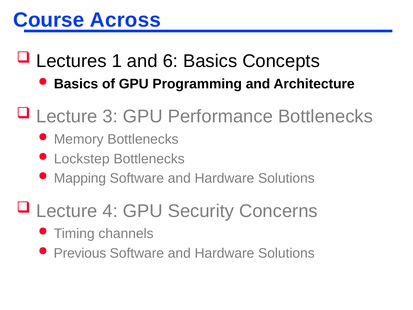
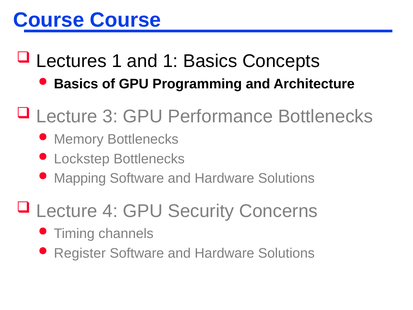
Course Across: Across -> Course (125, 20)
and 6: 6 -> 1 (170, 61)
Previous: Previous -> Register (80, 253)
